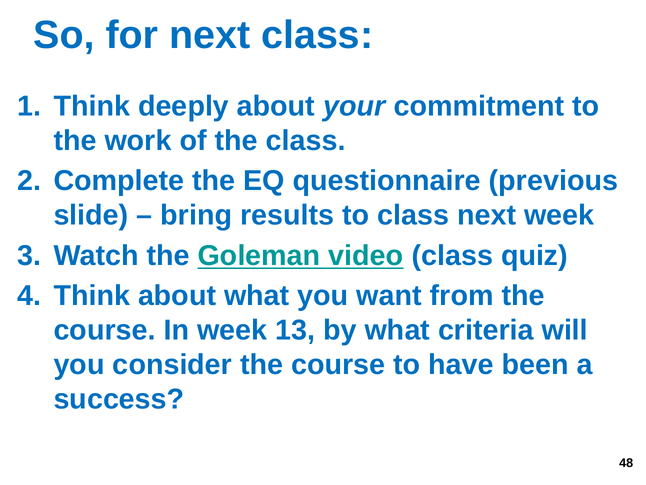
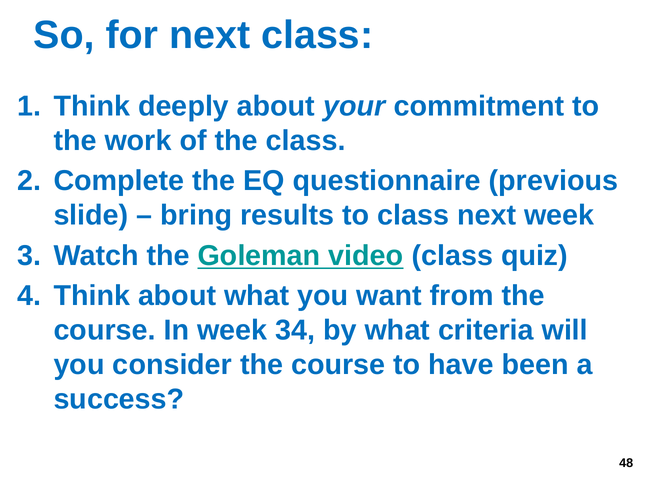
13: 13 -> 34 (295, 330)
